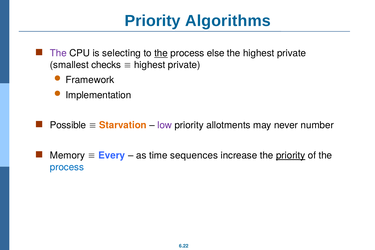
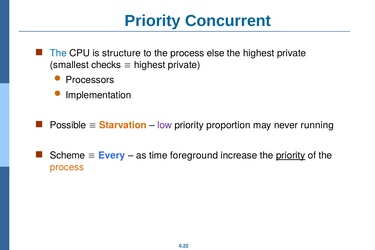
Algorithms: Algorithms -> Concurrent (228, 21)
The colour: purple -> blue (58, 53)
selecting: selecting -> structure (122, 53)
the underline: present -> none (161, 53)
Framework: Framework -> Processors (90, 80)
allotments: allotments -> proportion (228, 125)
number: number -> running (317, 125)
Memory: Memory -> Scheme (68, 155)
sequences: sequences -> foreground (194, 155)
process colour: blue -> orange (67, 167)
